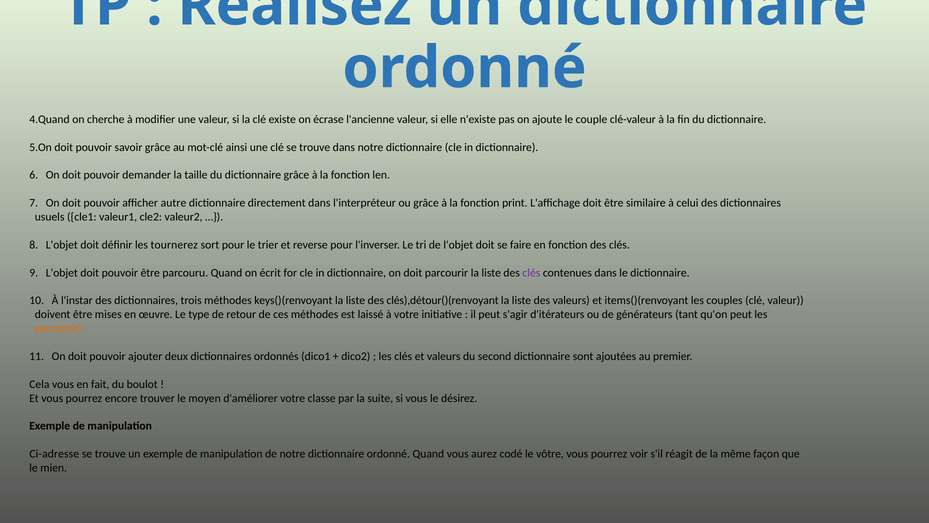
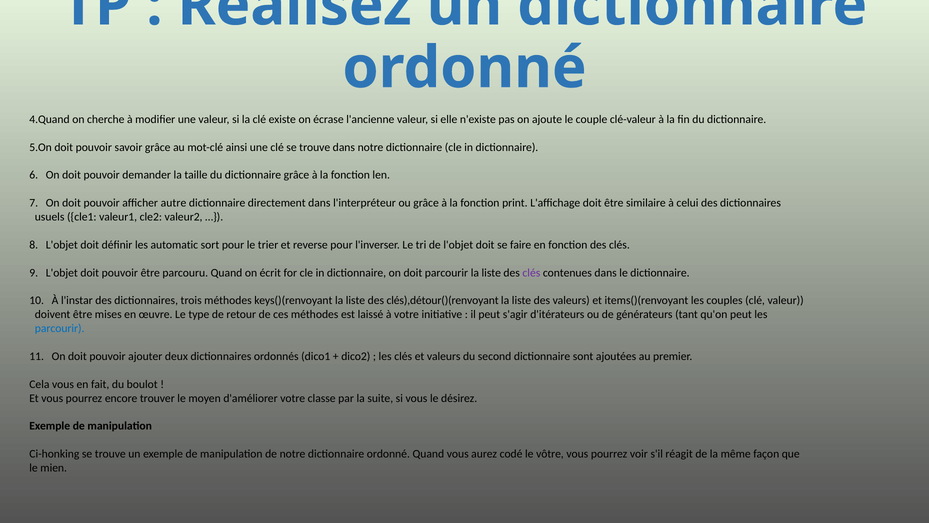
tournerez: tournerez -> automatic (174, 245)
parcourir colour: orange -> blue (60, 328)
Ci-adresse: Ci-adresse -> Ci-honking (54, 454)
